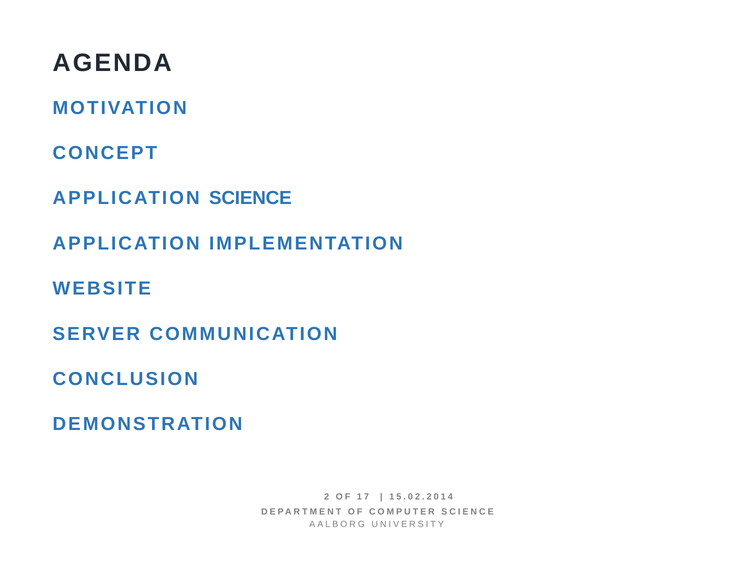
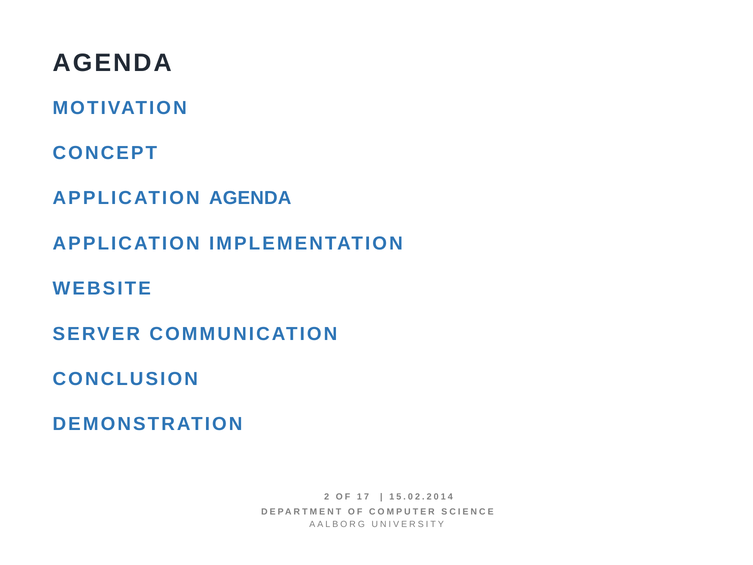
APPLICATION SCIENCE: SCIENCE -> AGENDA (250, 198)
